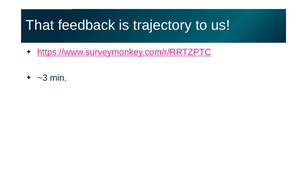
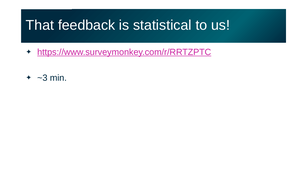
trajectory: trajectory -> statistical (162, 25)
